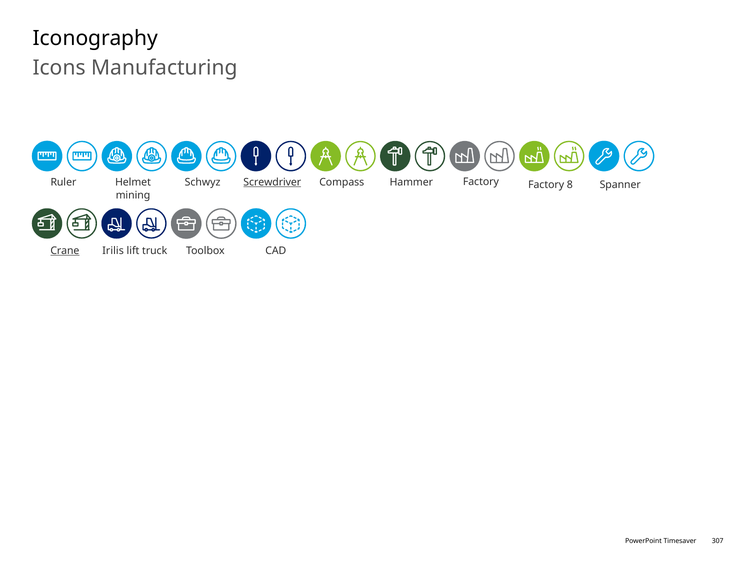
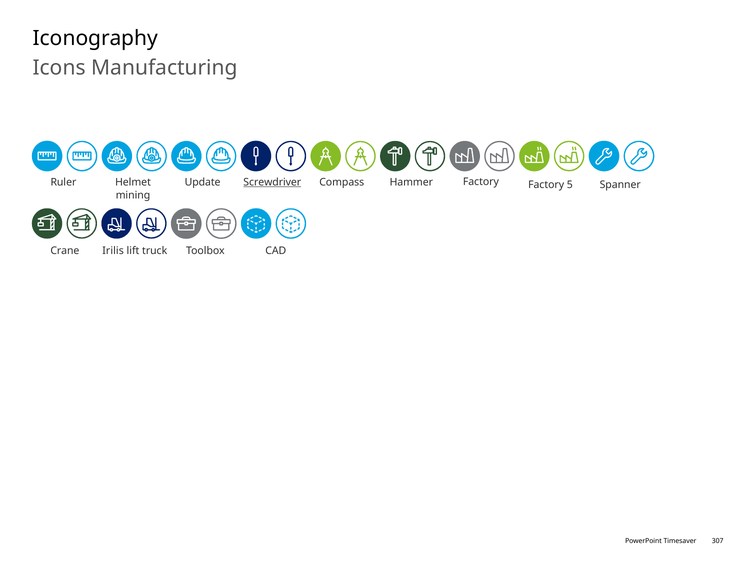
Schwyz: Schwyz -> Update (203, 182)
8: 8 -> 5 (570, 185)
Crane underline: present -> none (65, 251)
